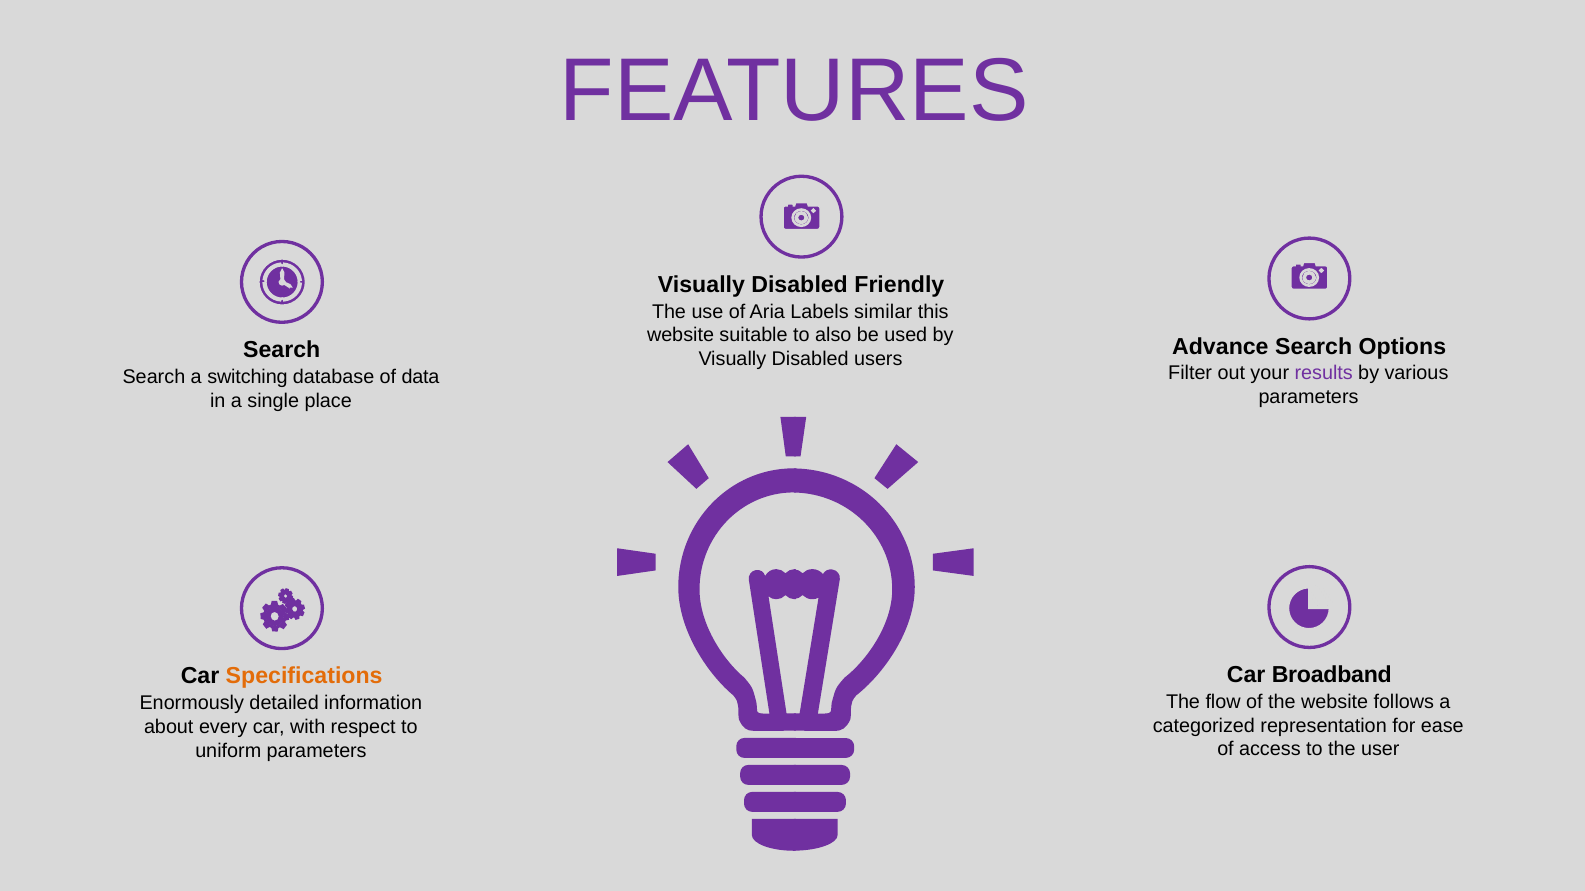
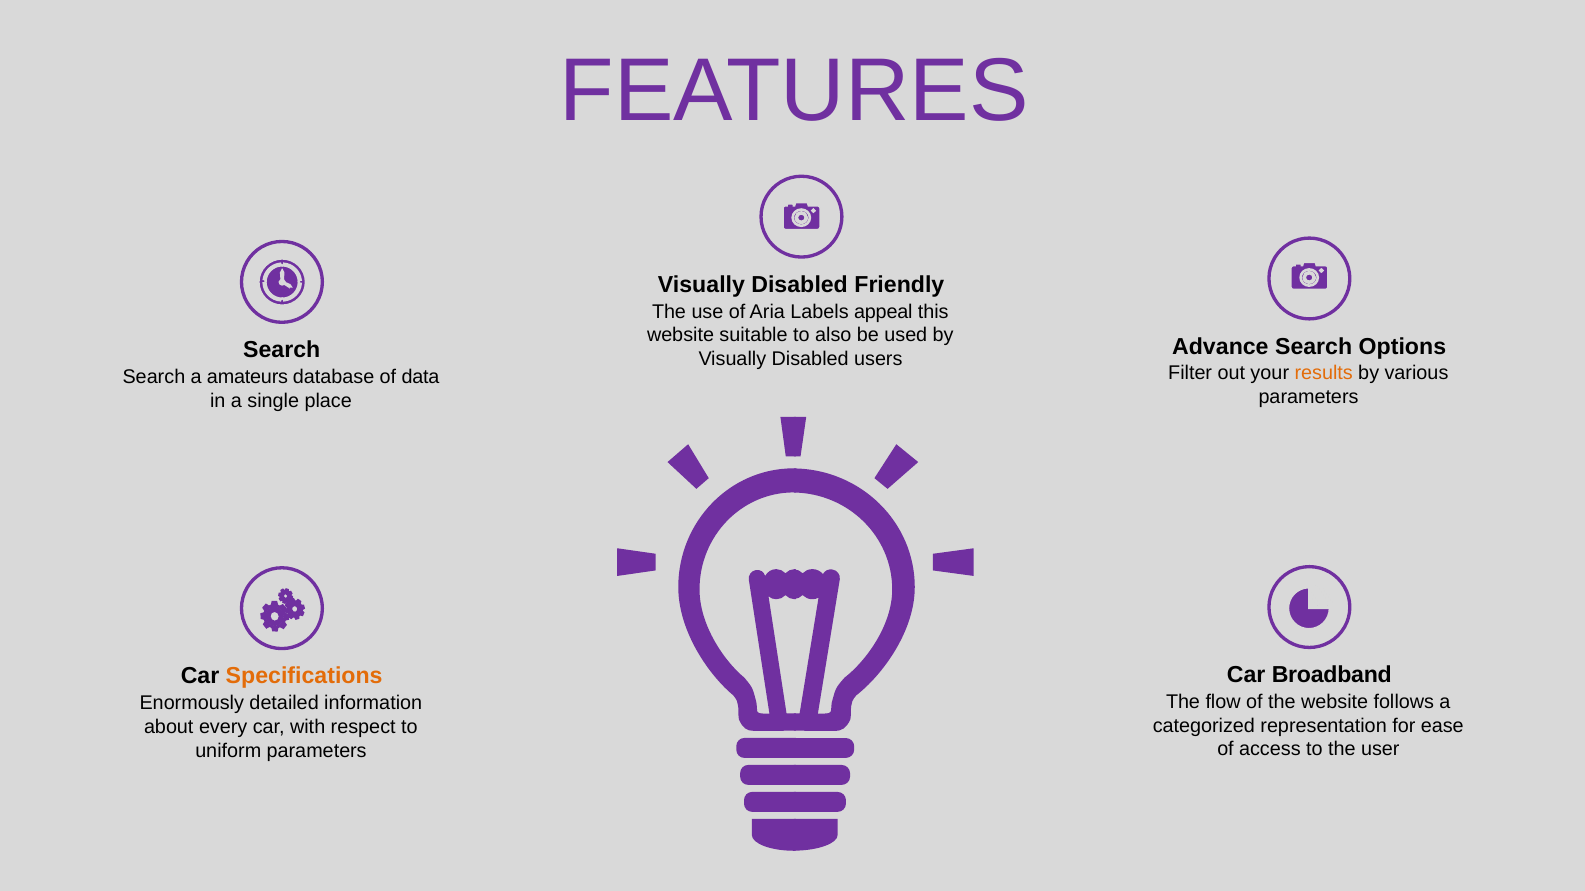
similar: similar -> appeal (883, 312)
results colour: purple -> orange (1324, 374)
switching: switching -> amateurs (247, 377)
